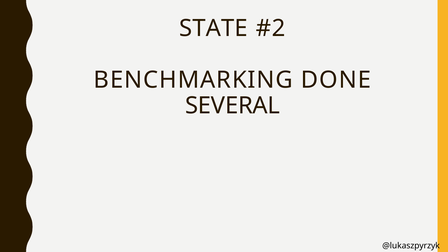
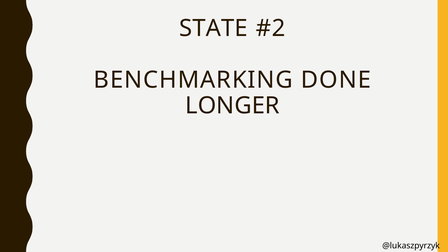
SEVERAL: SEVERAL -> LONGER (232, 106)
